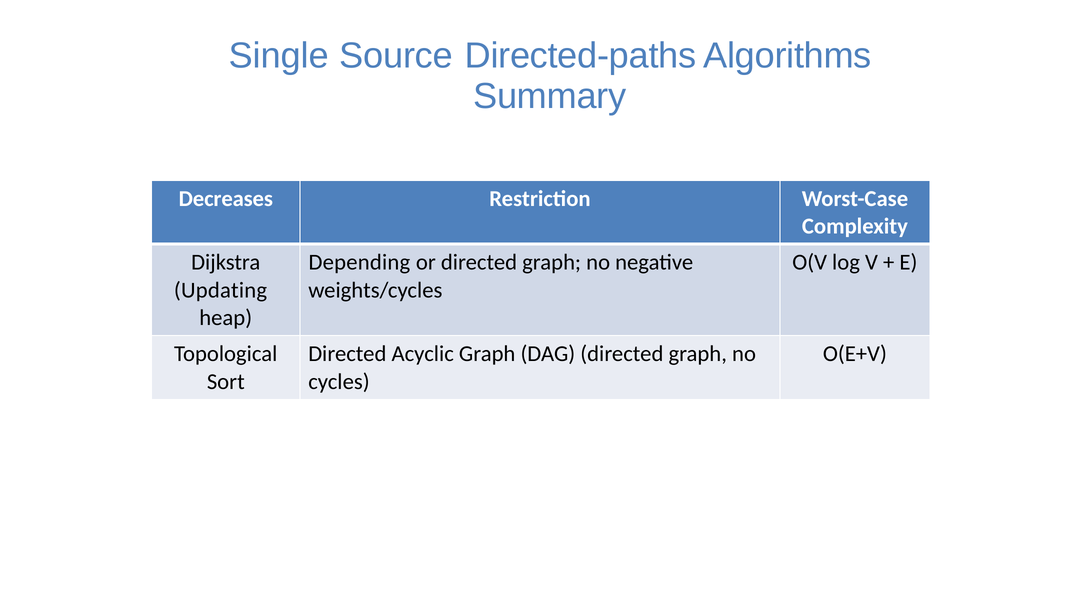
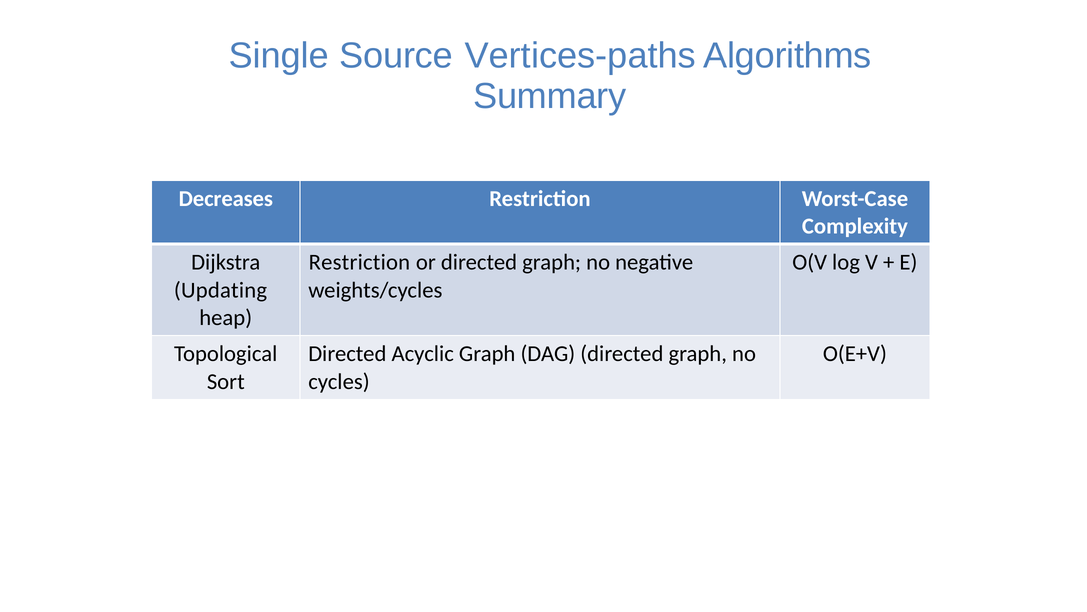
Directed-paths: Directed-paths -> Vertices-paths (580, 56)
Depending: Depending -> Restriction (359, 262)
